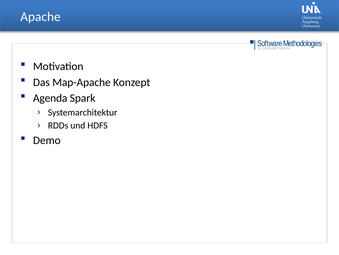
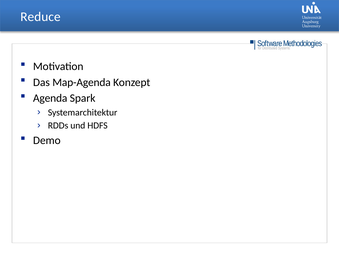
Apache: Apache -> Reduce (40, 17)
Map-Apache: Map-Apache -> Map-Agenda (82, 82)
